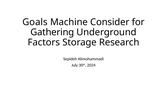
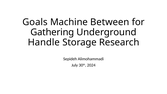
Consider: Consider -> Between (110, 22)
Factors: Factors -> Handle (44, 42)
